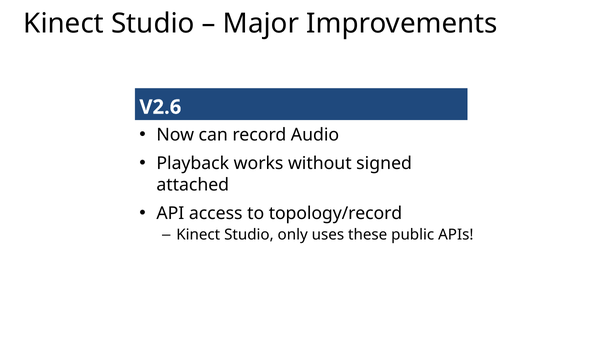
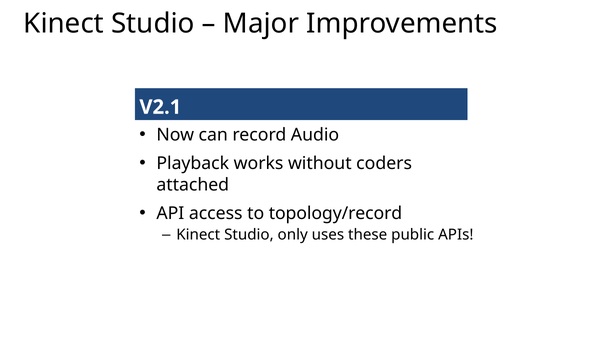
V2.6: V2.6 -> V2.1 (160, 107)
signed: signed -> coders (384, 163)
